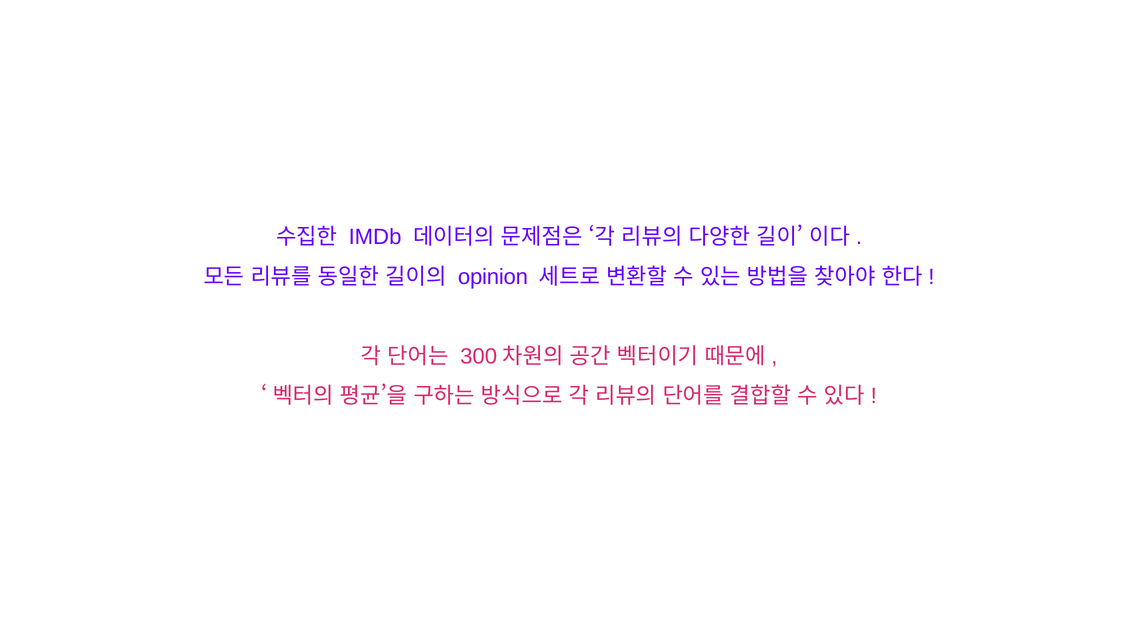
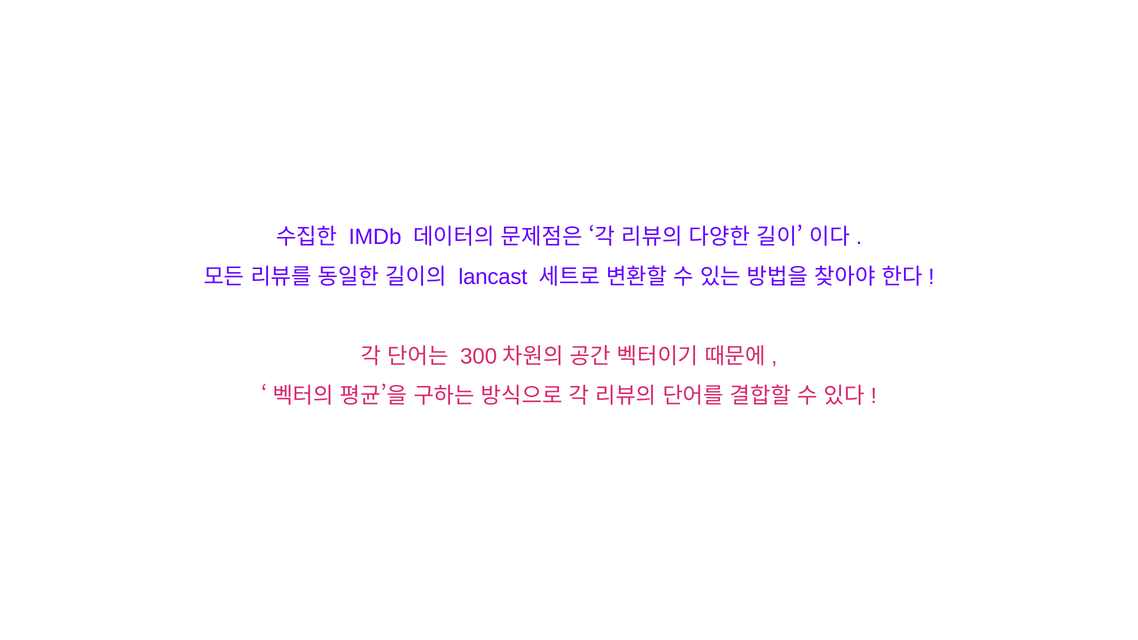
opinion: opinion -> lancast (493, 277)
